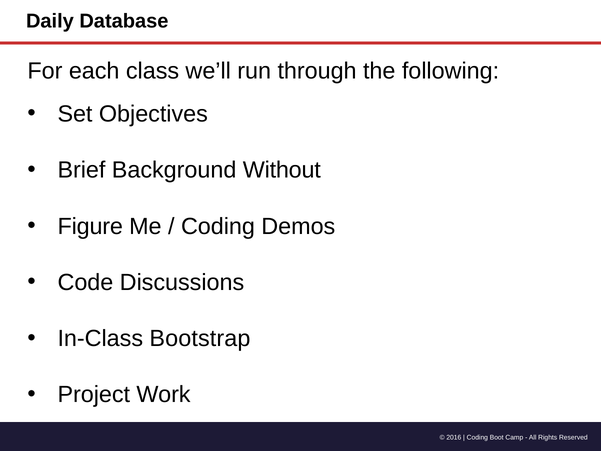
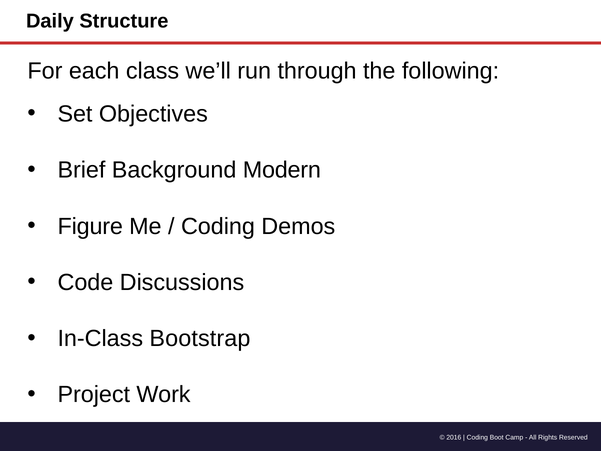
Database: Database -> Structure (124, 21)
Without: Without -> Modern (282, 170)
